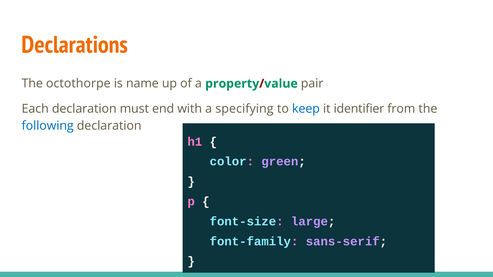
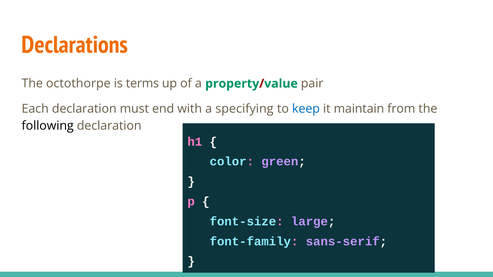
name: name -> terms (142, 84)
identifier: identifier -> maintain (359, 109)
following colour: blue -> black (48, 126)
